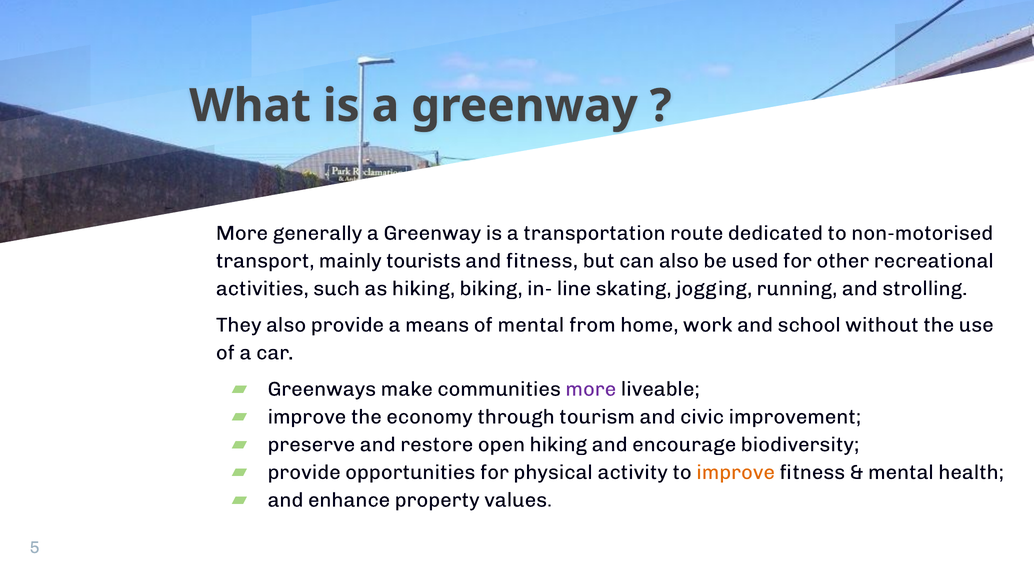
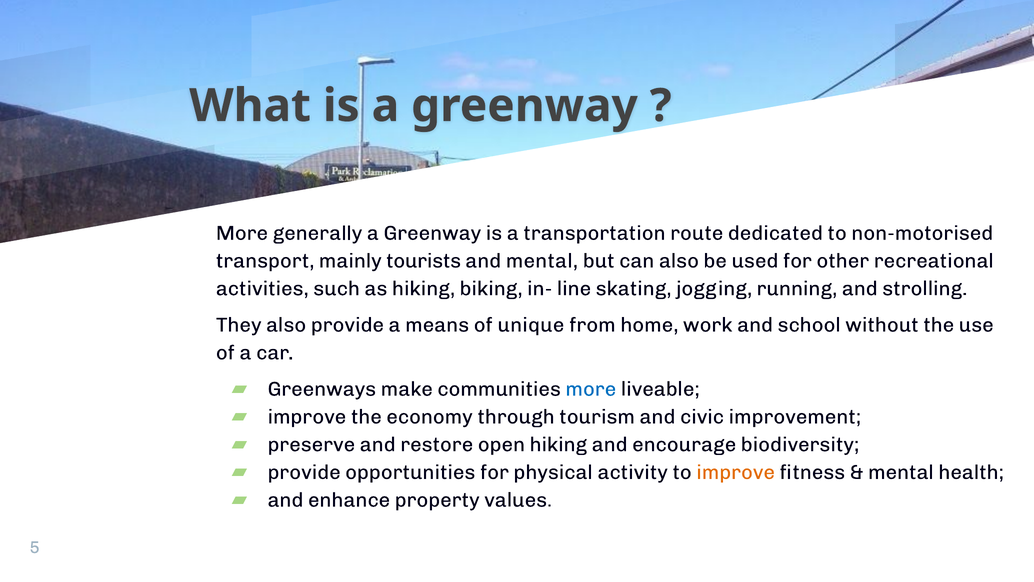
and fitness: fitness -> mental (542, 261)
of mental: mental -> unique (531, 325)
more colour: purple -> blue (591, 389)
